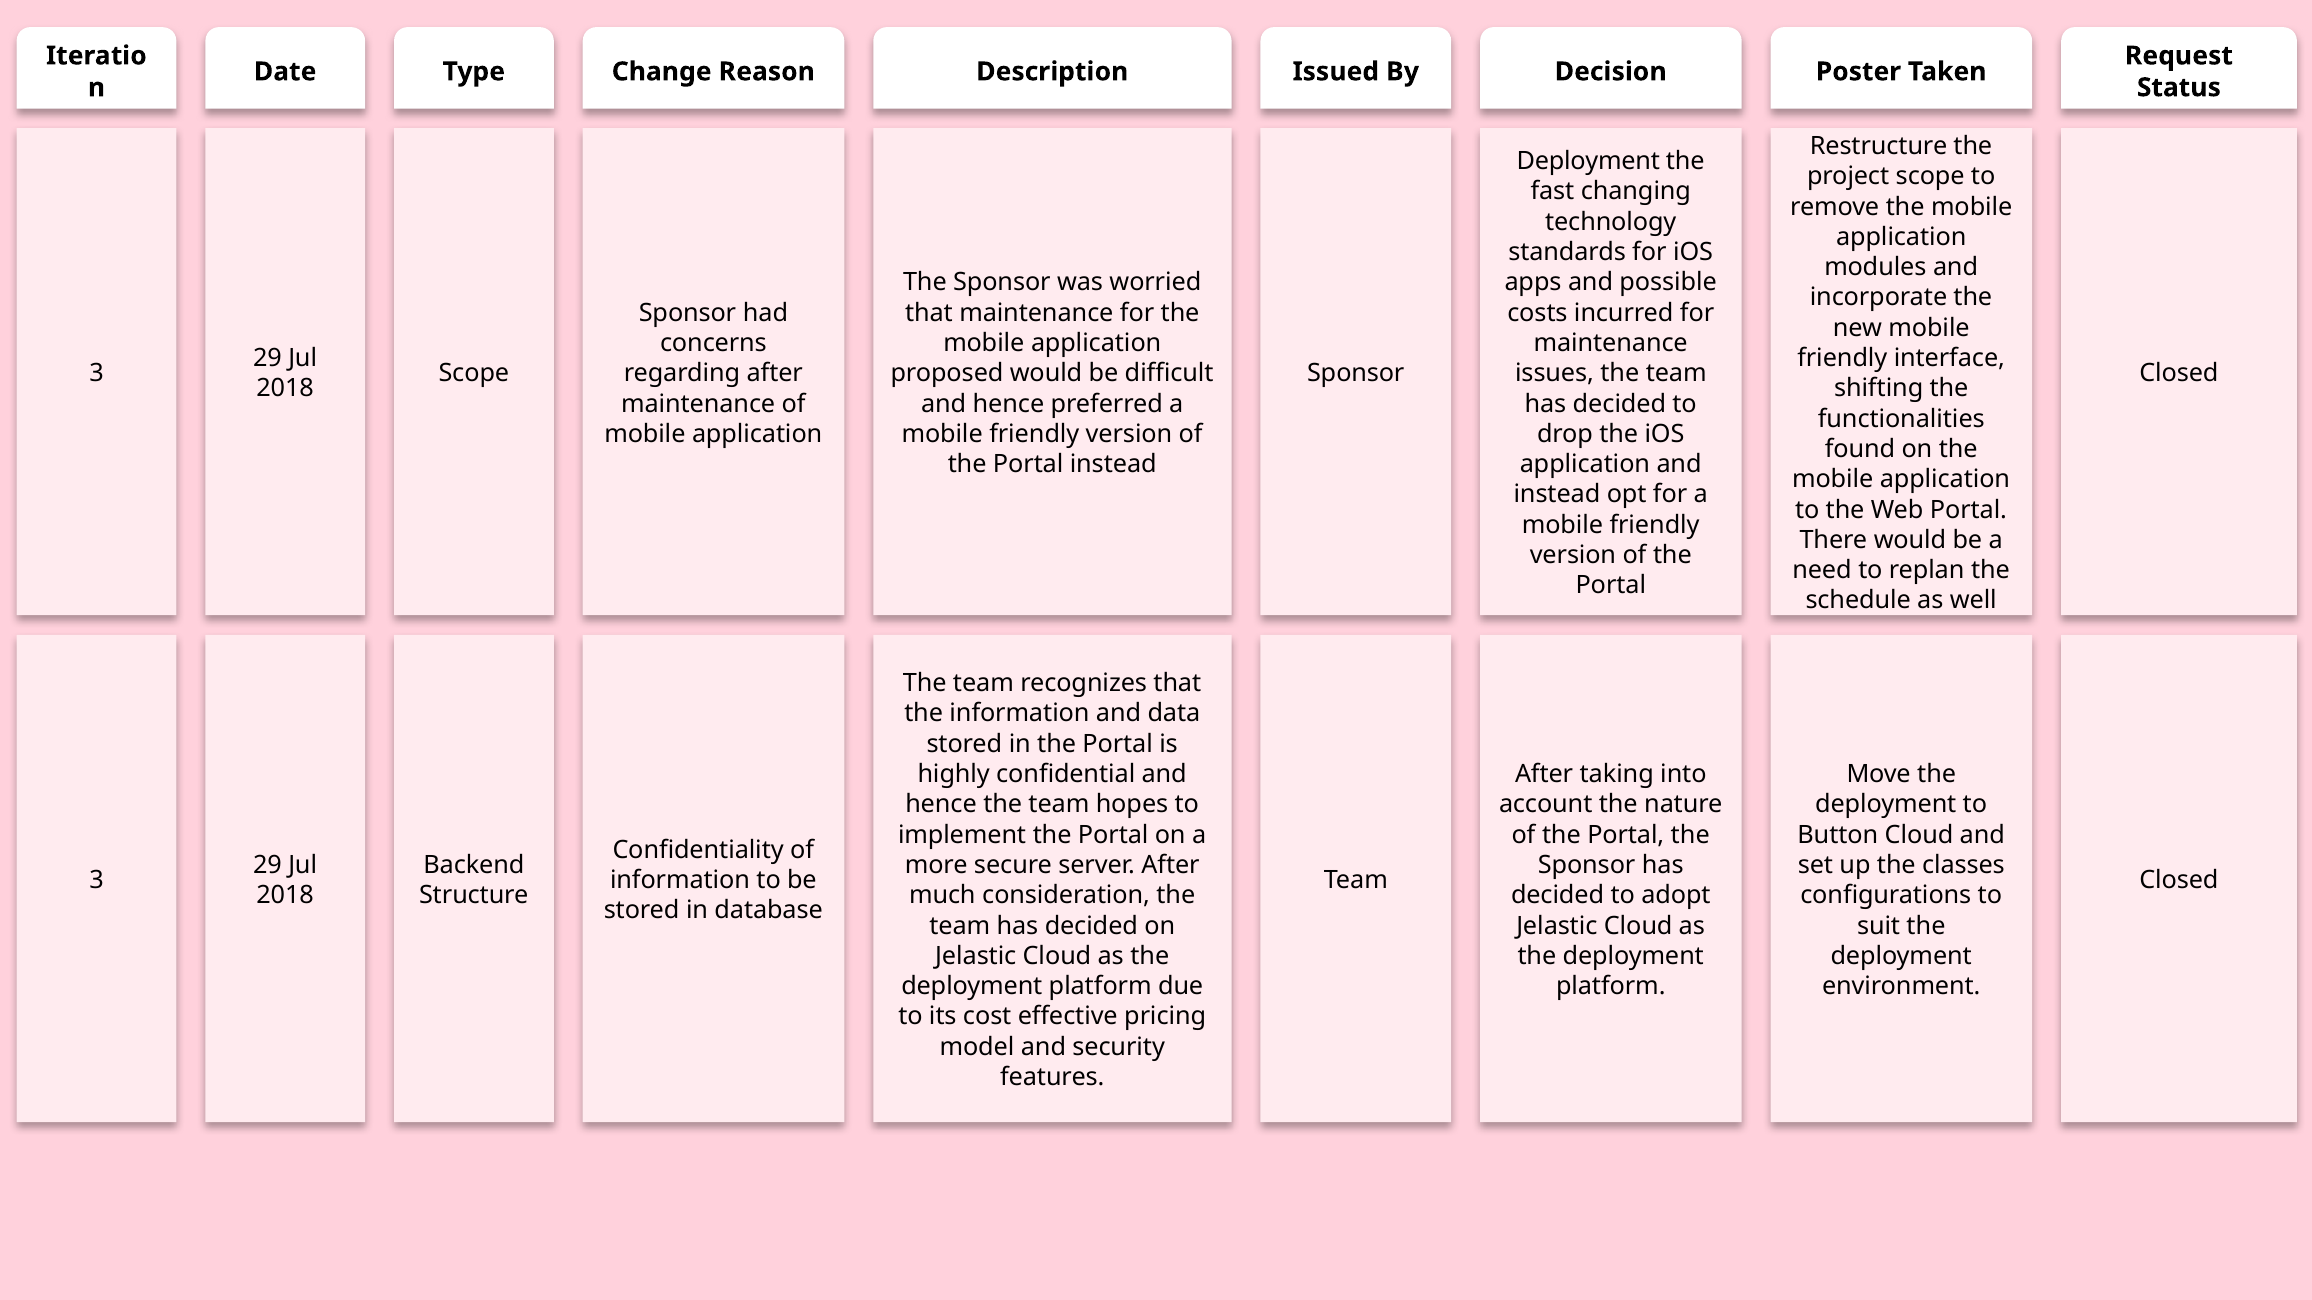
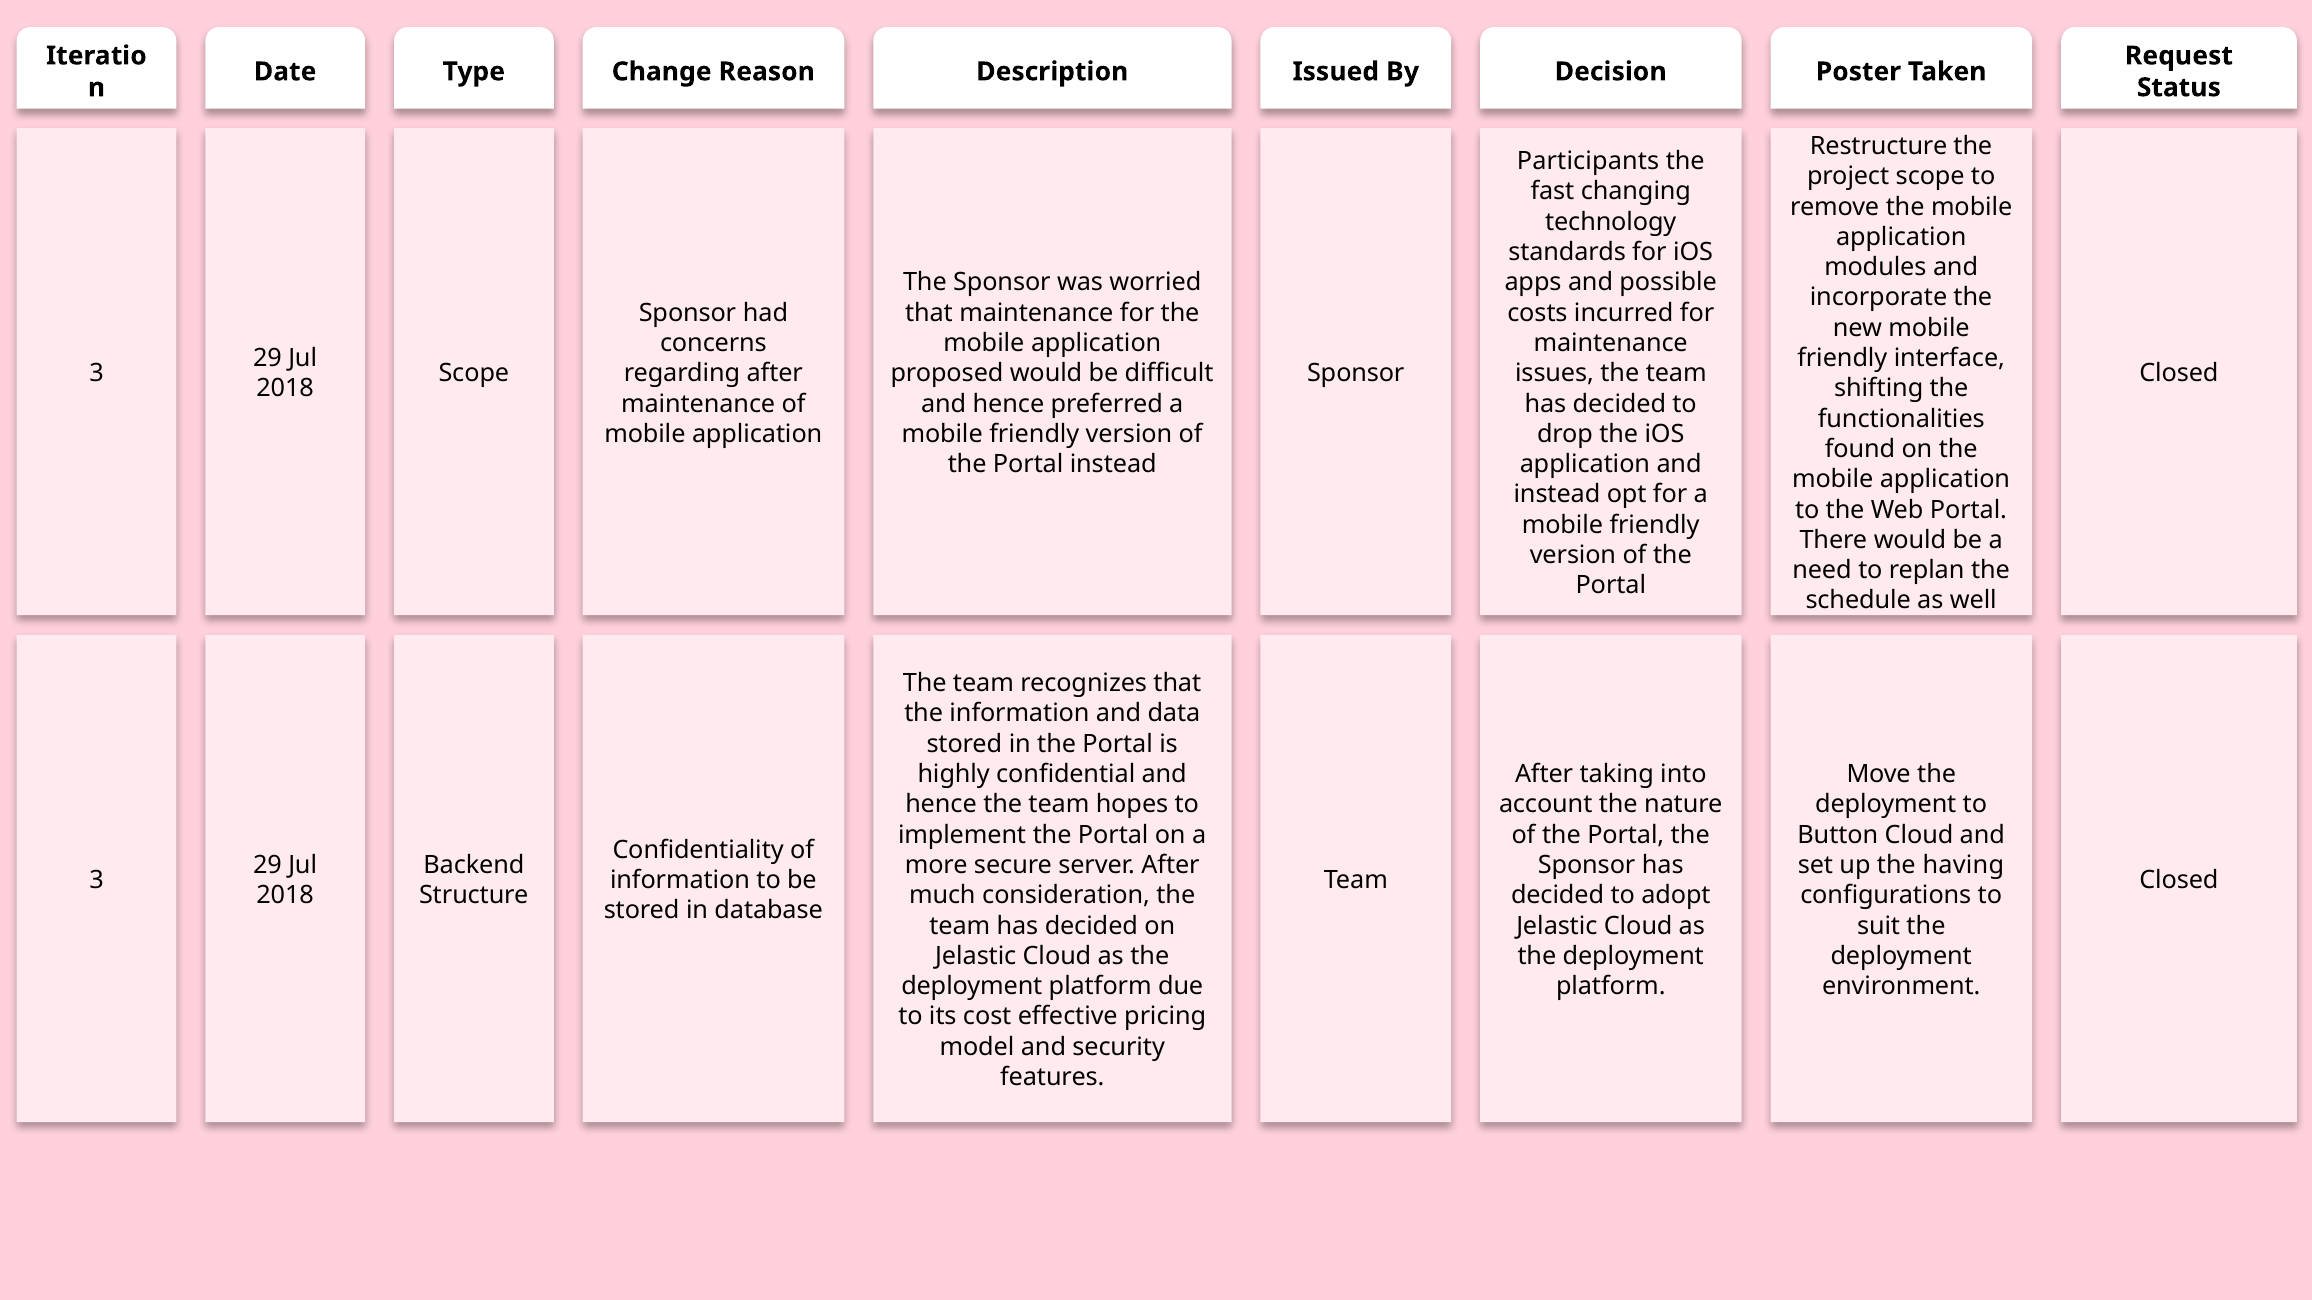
Deployment: Deployment -> Participants (1588, 161)
classes: classes -> having (1963, 865)
